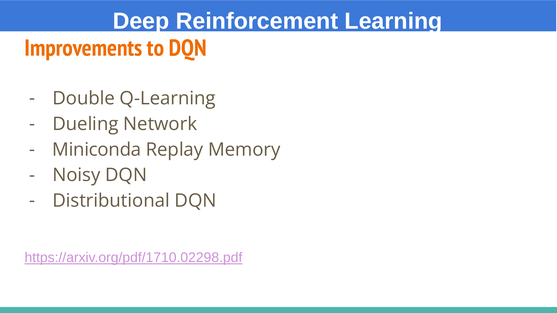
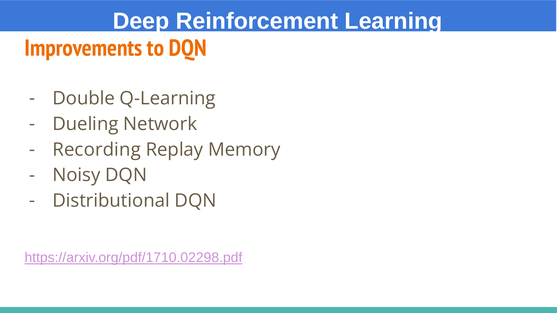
Miniconda: Miniconda -> Recording (97, 150)
